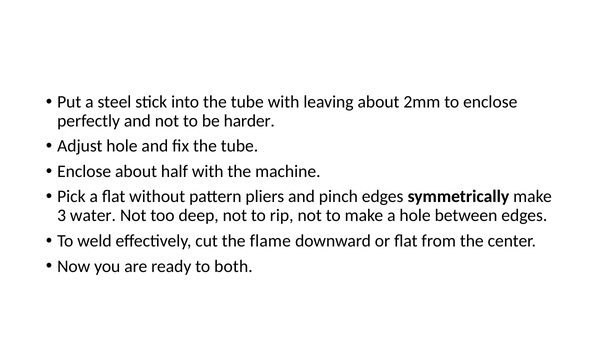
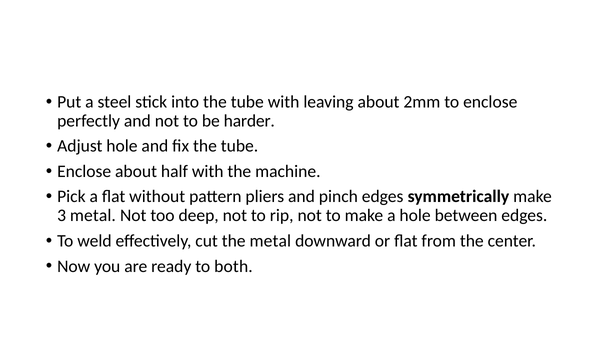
3 water: water -> metal (93, 215)
the flame: flame -> metal (270, 241)
